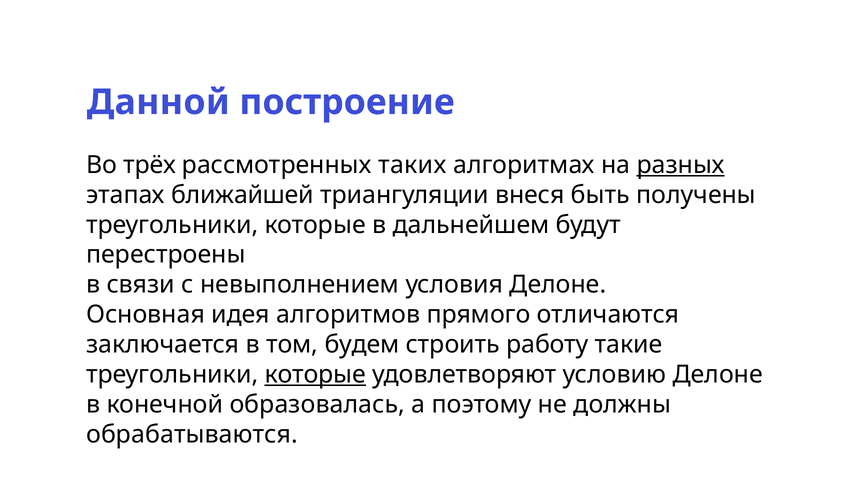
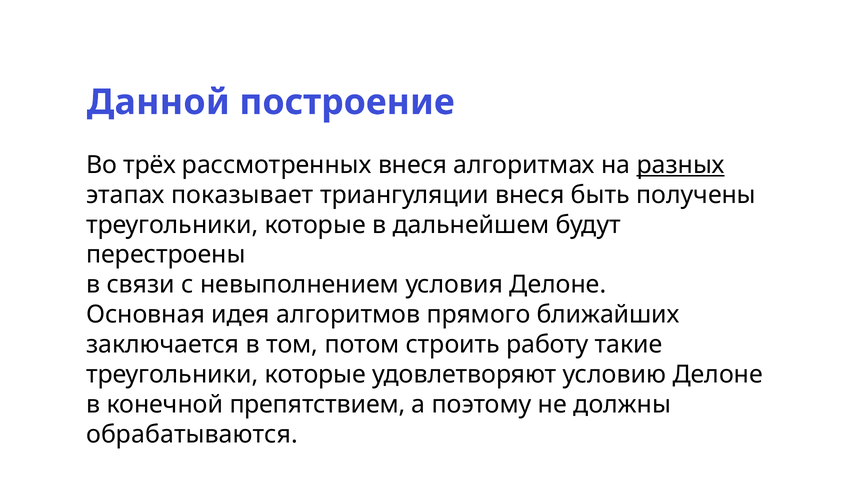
рассмотренных таких: таких -> внеся (413, 165)
ближайшей: ближайшей -> показывает (242, 195)
отличаются: отличаются -> ближайших (608, 315)
будем: будем -> потом (362, 345)
которые underline: present -> none (315, 374)
образовалась: образовалась -> препятствием (317, 404)
